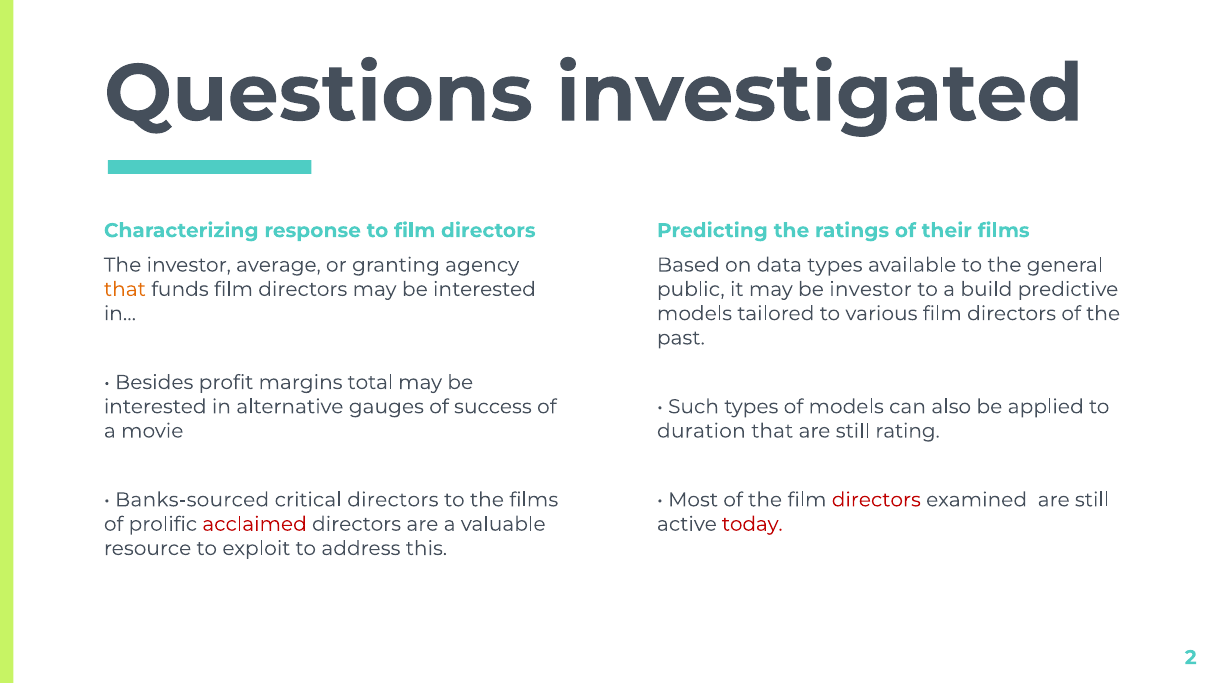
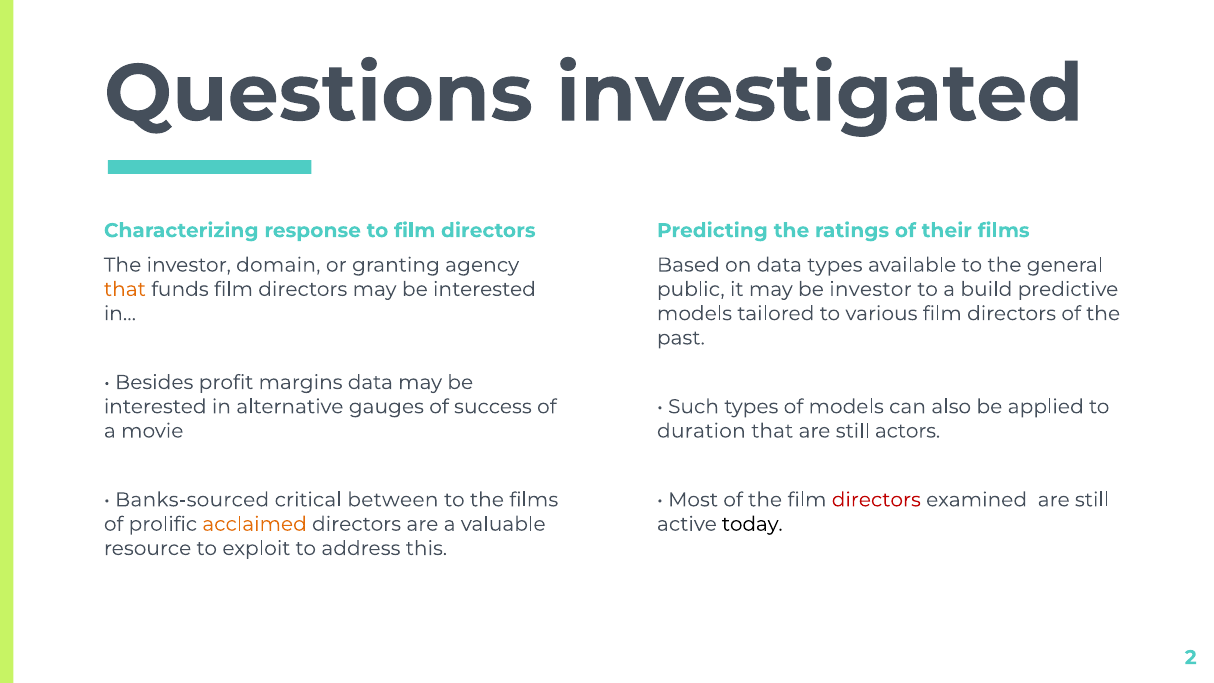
average: average -> domain (278, 265)
margins total: total -> data (370, 382)
rating: rating -> actors (908, 431)
critical directors: directors -> between (393, 500)
acclaimed colour: red -> orange (255, 524)
today colour: red -> black (752, 524)
